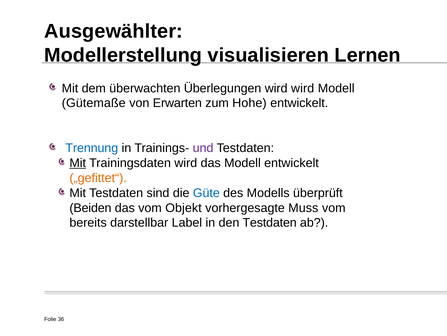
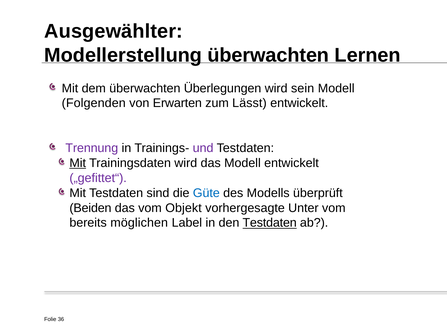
Modellerstellung visualisieren: visualisieren -> überwachten (268, 55)
wird wird: wird -> sein (303, 88)
Gütemaße: Gütemaße -> Folgenden (94, 103)
Hohe: Hohe -> Lässt (249, 103)
Trennung colour: blue -> purple (92, 148)
„gefittet“ colour: orange -> purple (98, 178)
Muss: Muss -> Unter (303, 207)
darstellbar: darstellbar -> möglichen (139, 222)
Testdaten underline: none -> present (270, 222)
